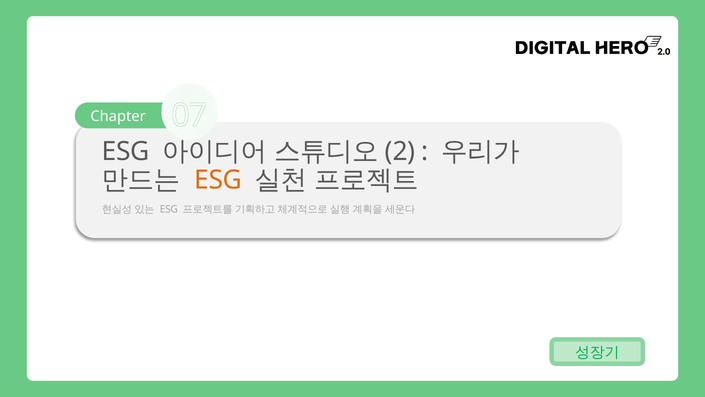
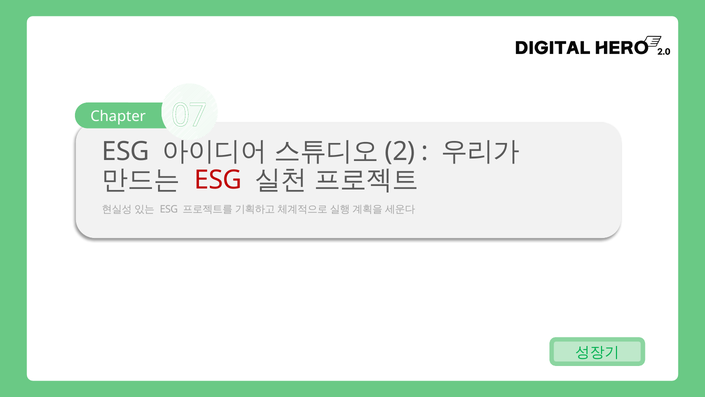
ESG colour: orange -> red (218, 180)
